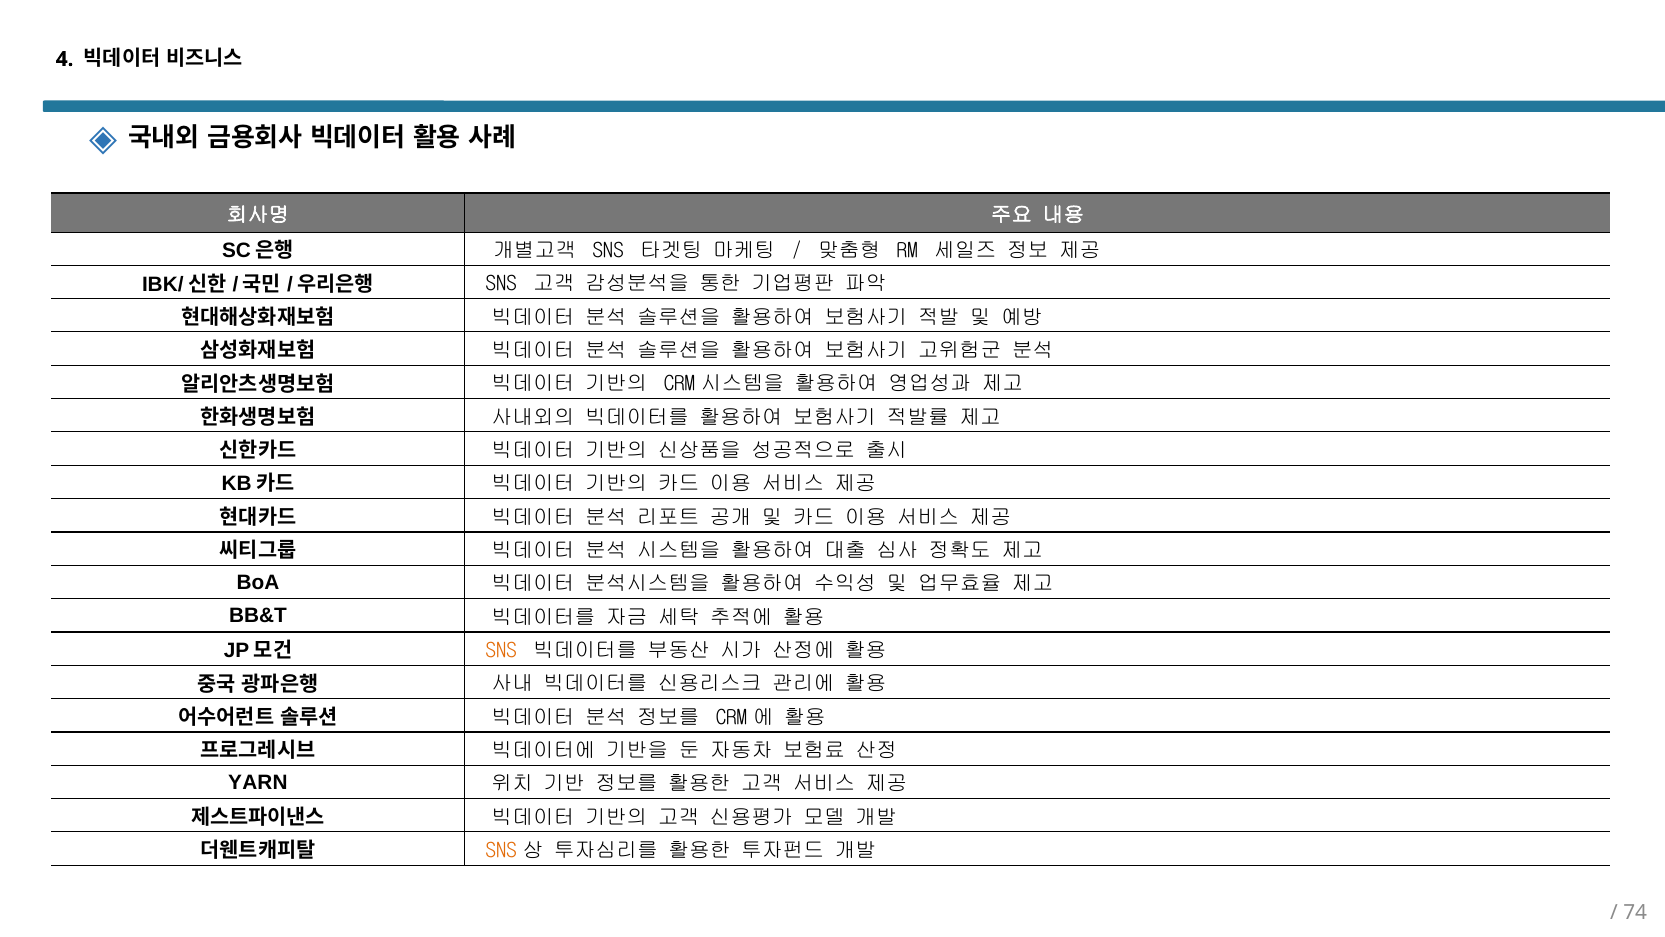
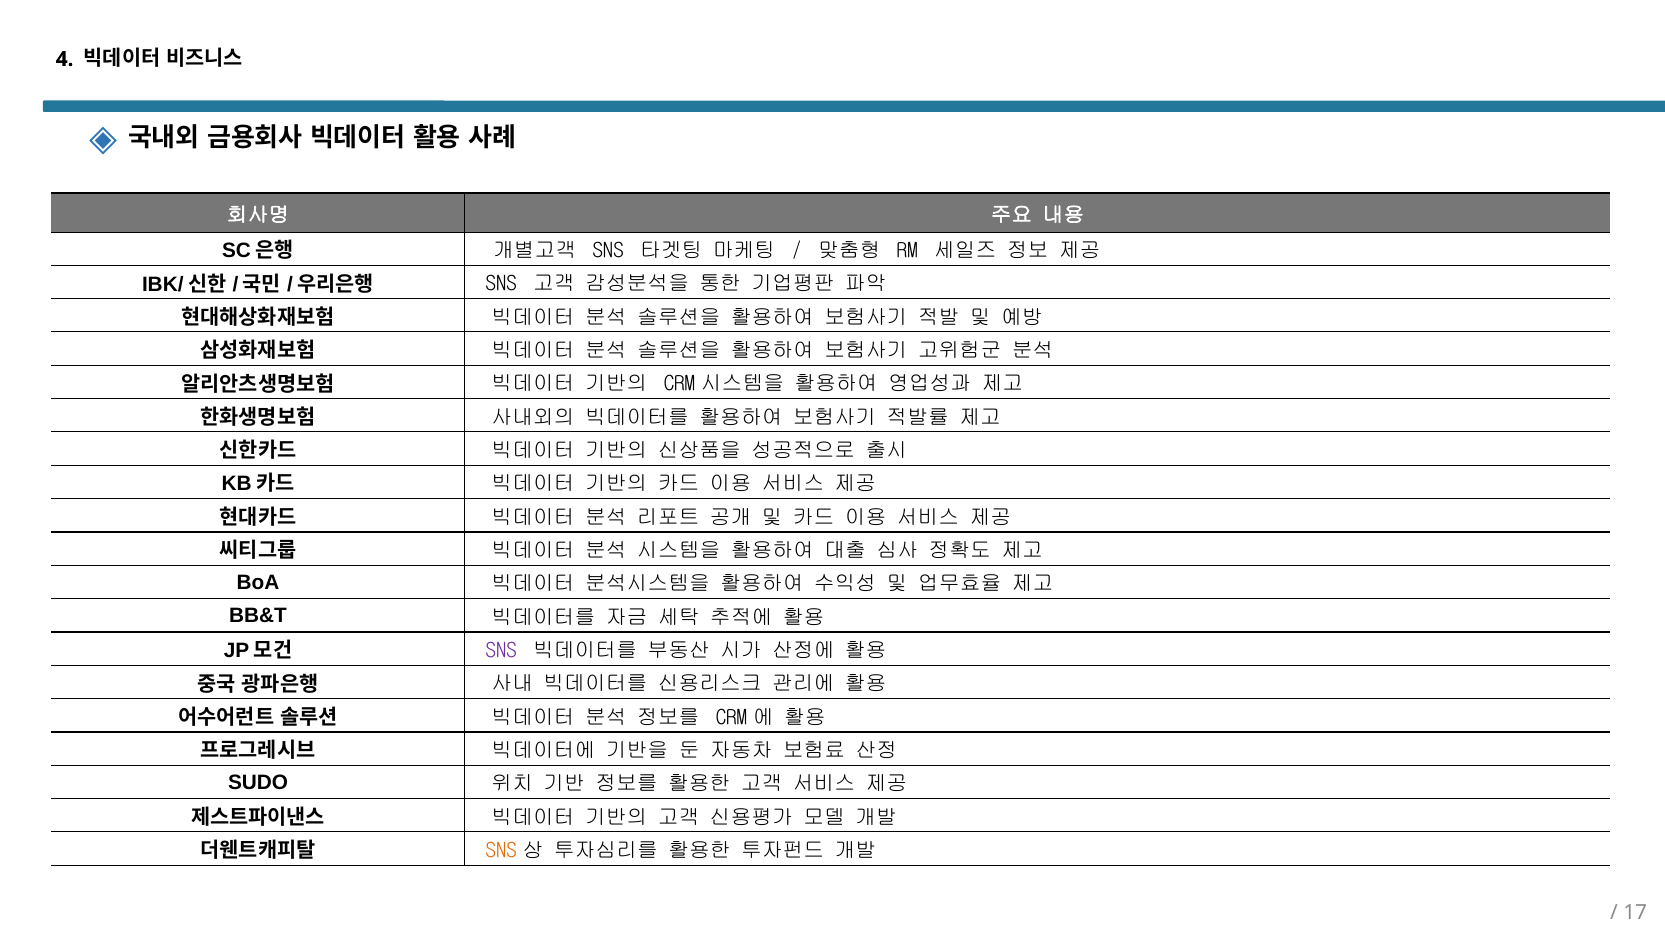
SNS colour: orange -> purple (501, 650)
YARN: YARN -> SUDO (258, 782)
74: 74 -> 17 (1635, 912)
